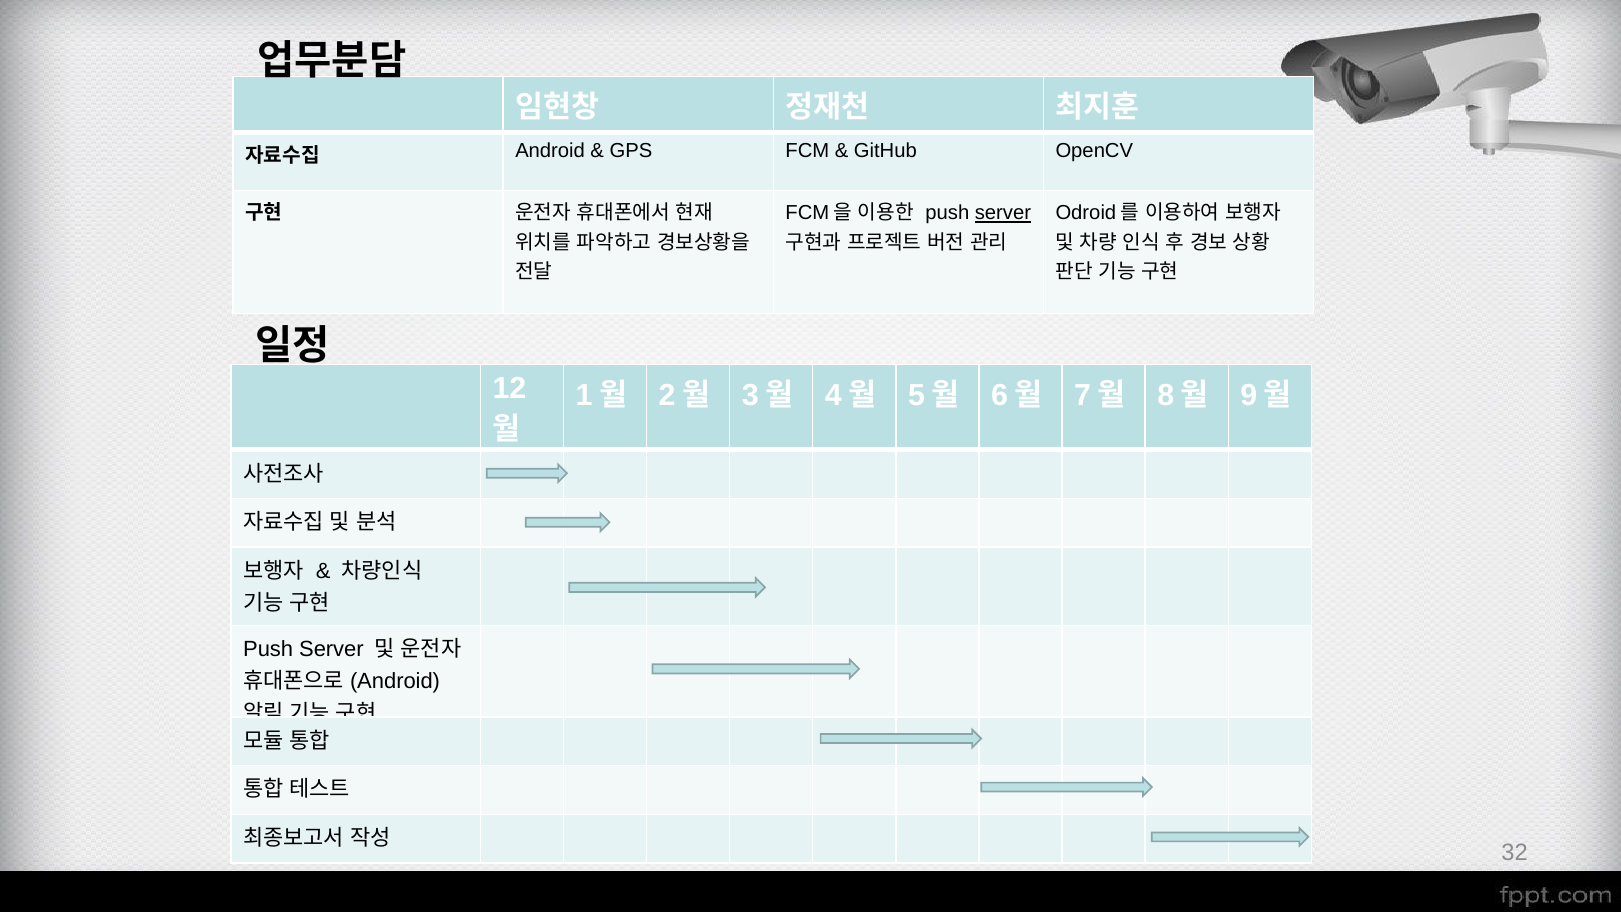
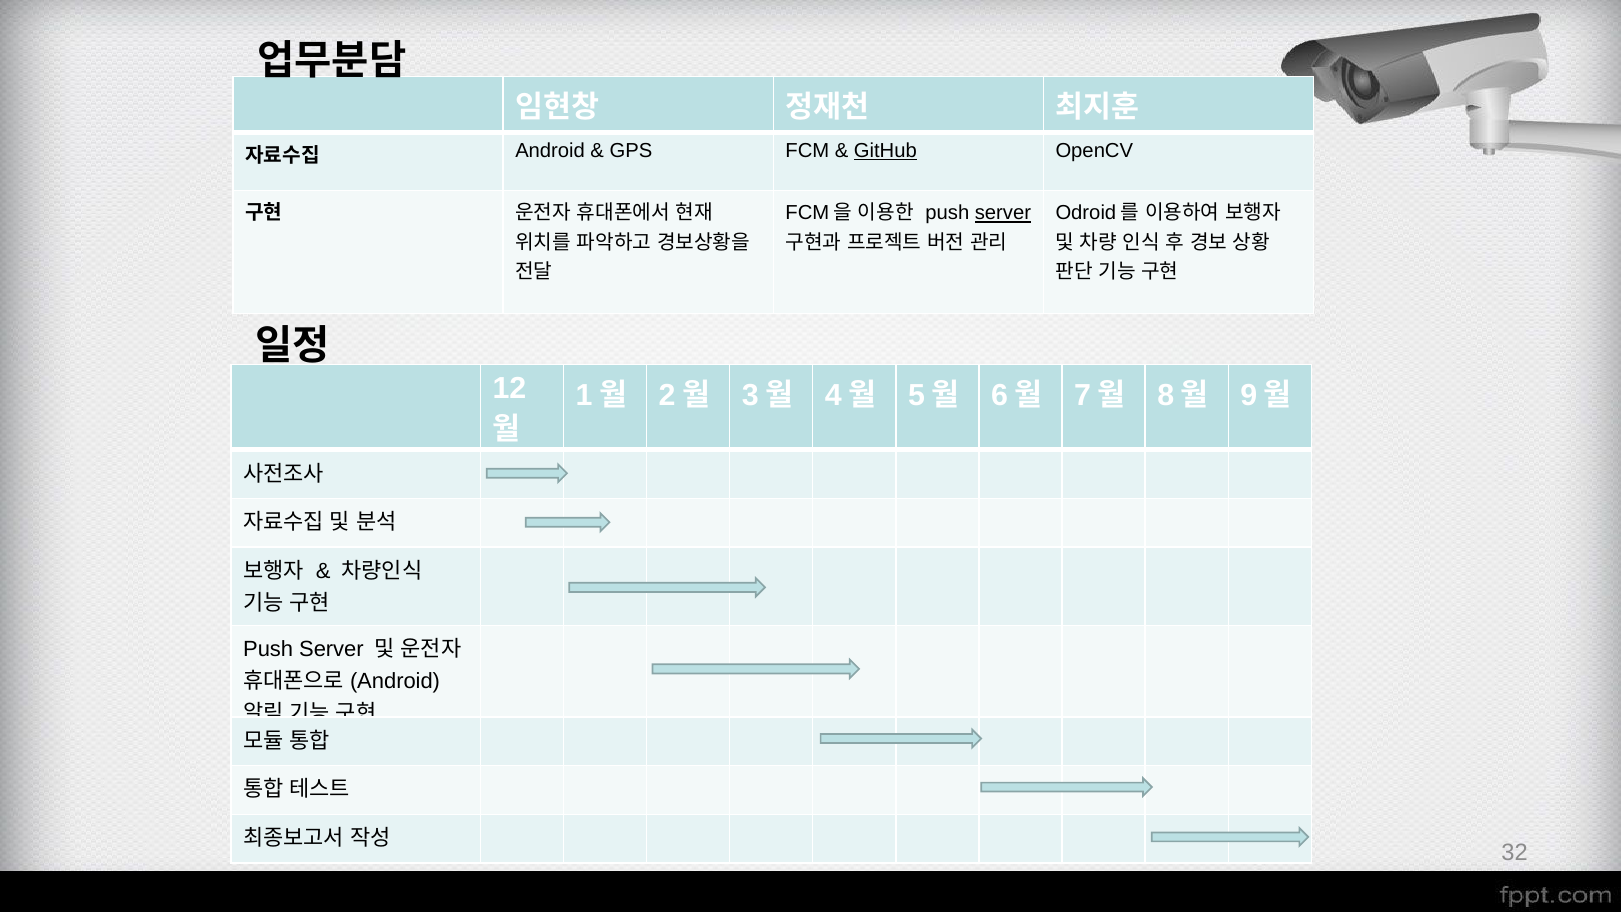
GitHub underline: none -> present (885, 151)
